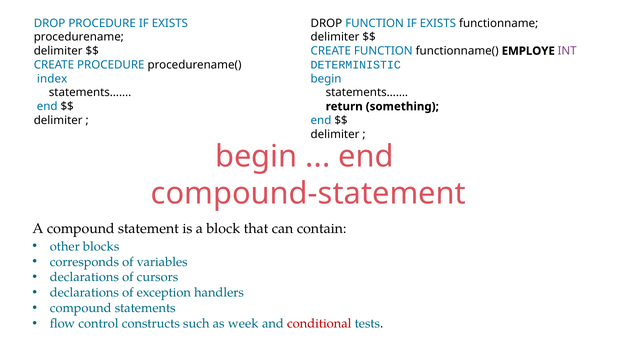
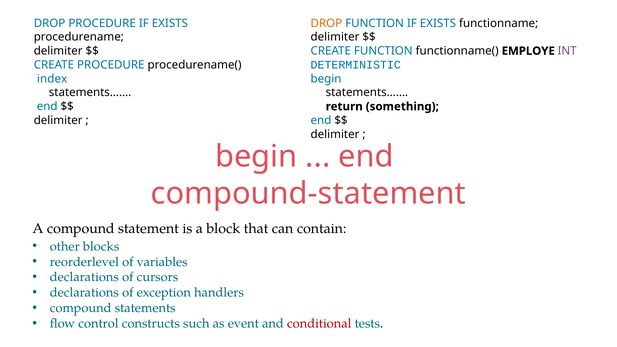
DROP colour: black -> orange (326, 23)
corresponds: corresponds -> reorderlevel (84, 262)
week: week -> event (243, 324)
